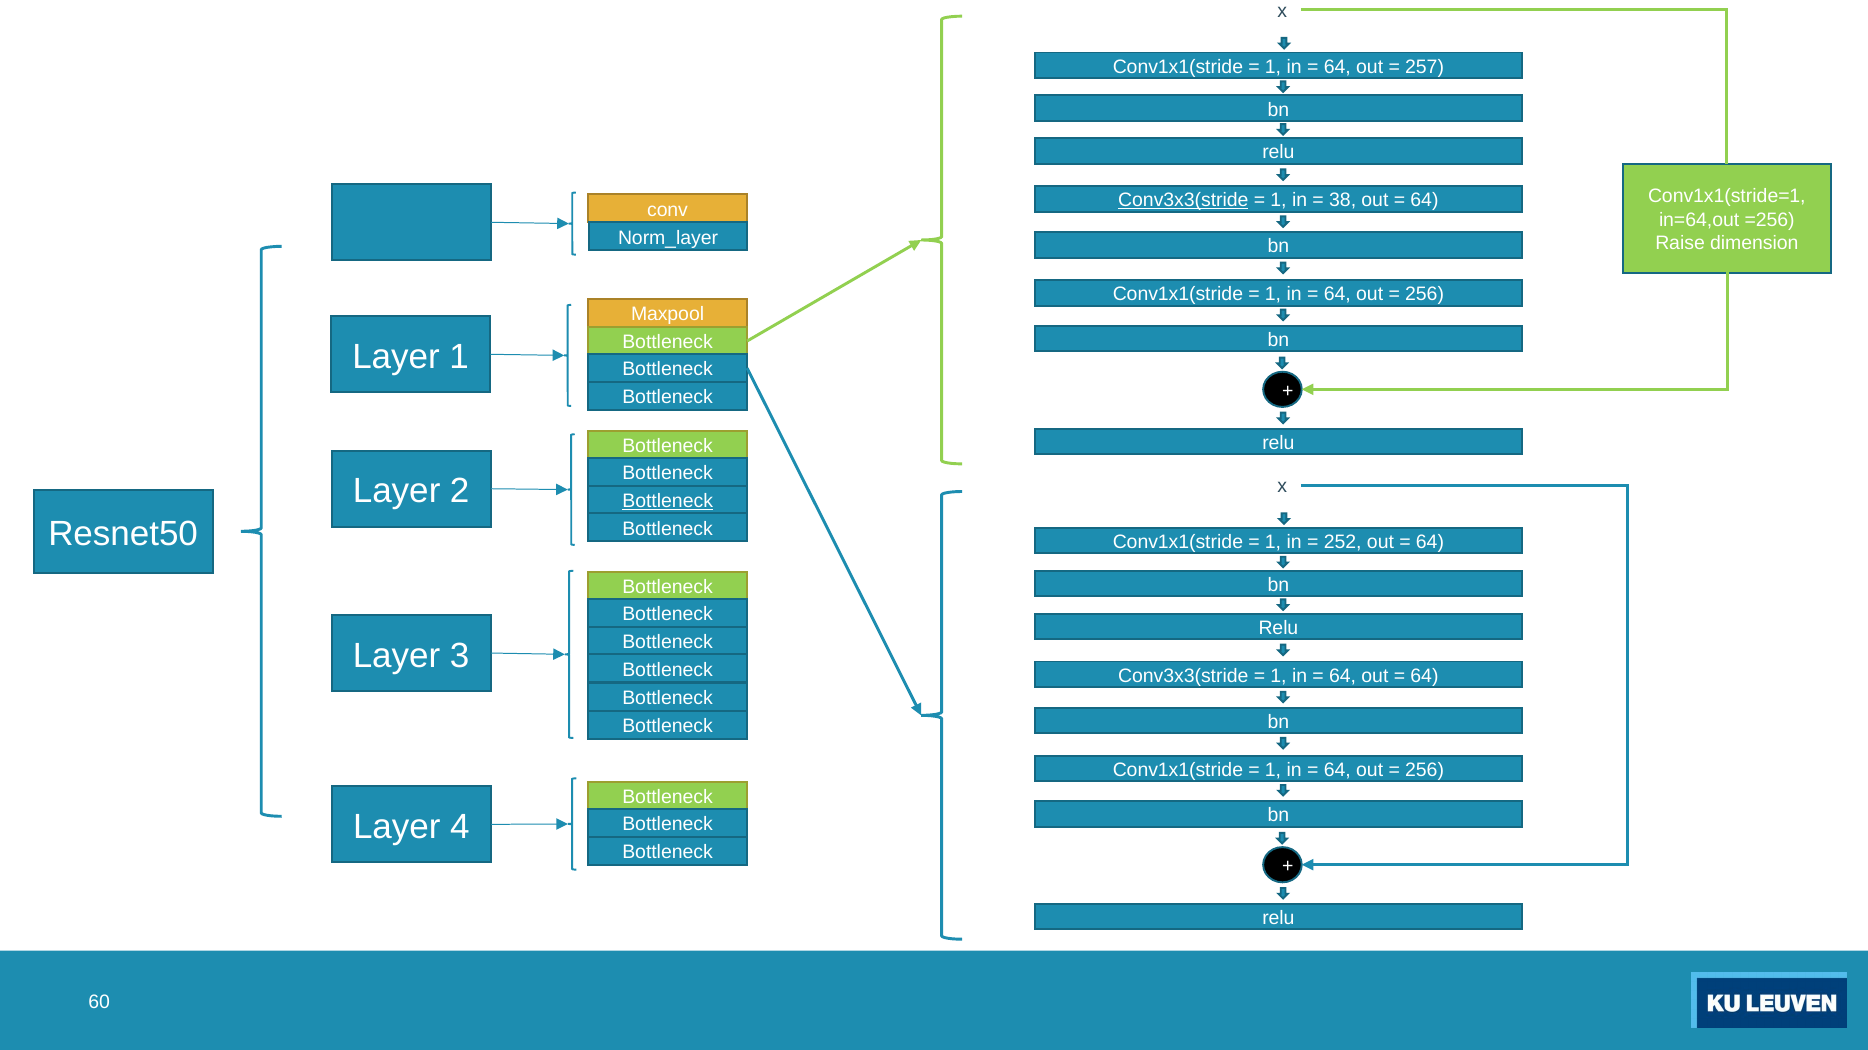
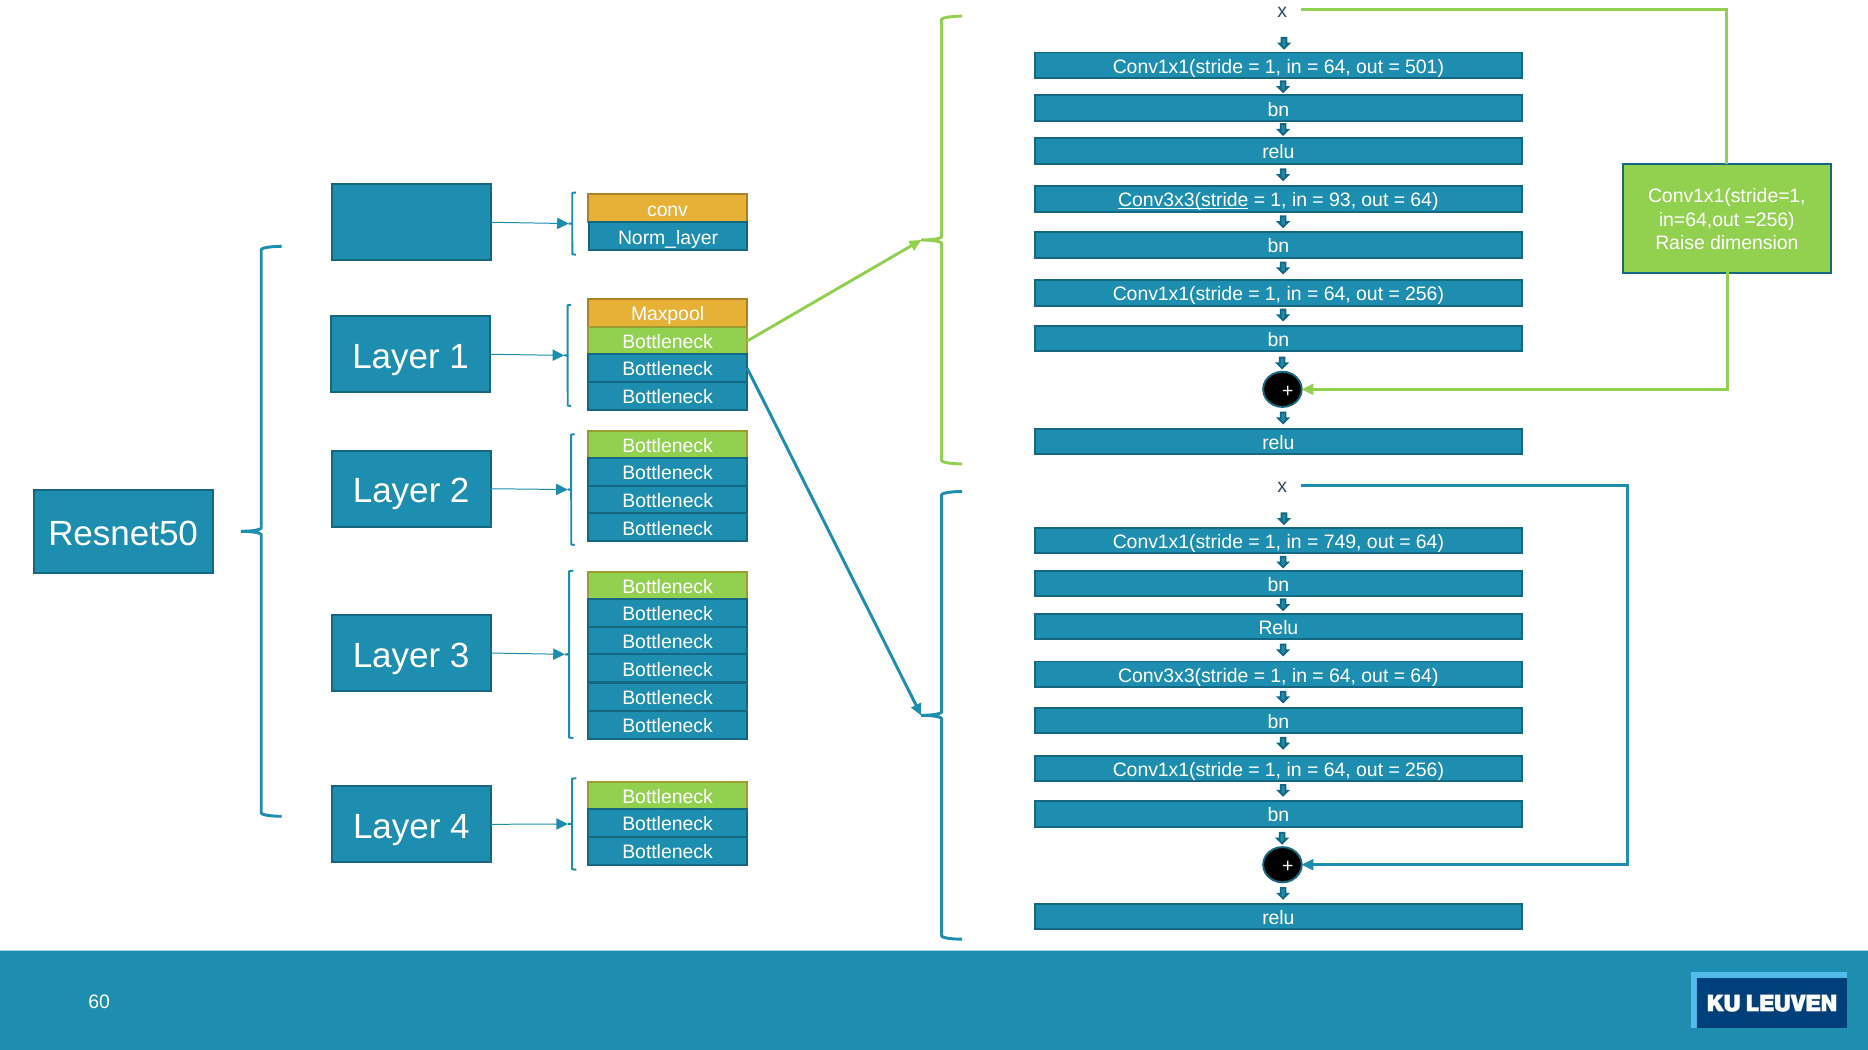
257: 257 -> 501 (1425, 67)
38: 38 -> 93 (1343, 201)
Bottleneck underline: present -> none (668, 501)
252: 252 -> 749 (1343, 542)
